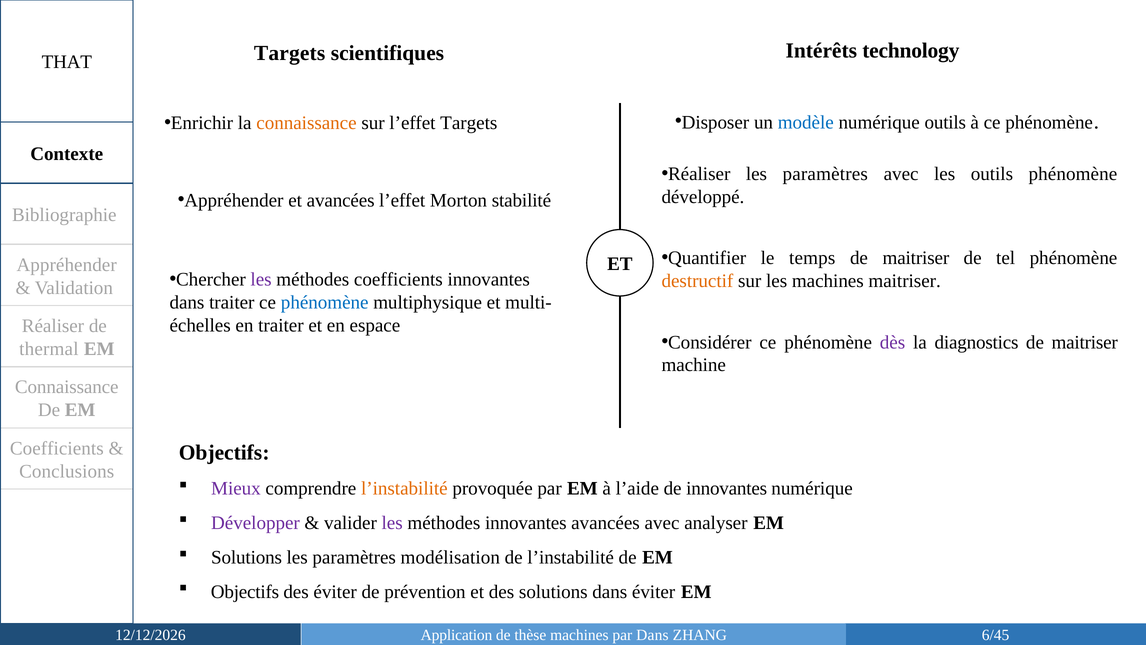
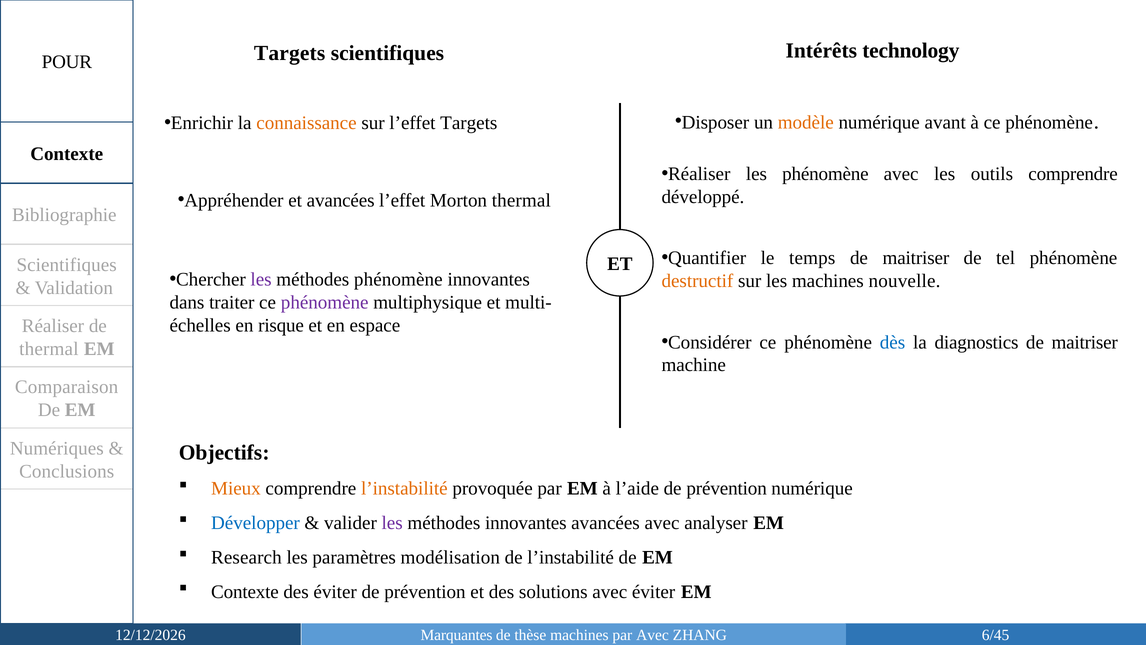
THAT: THAT -> POUR (67, 62)
modèle colour: blue -> orange (806, 123)
numérique outils: outils -> avant (945, 123)
Réaliser les paramètres: paramètres -> phénomène (825, 174)
outils phénomène: phénomène -> comprendre (1073, 174)
Morton stabilité: stabilité -> thermal (521, 200)
Appréhender: Appréhender -> Scientifiques (67, 265)
méthodes coefficients: coefficients -> phénomène (398, 279)
machines maitriser: maitriser -> nouvelle (905, 281)
phénomène colour: blue -> purple (325, 302)
en traiter: traiter -> risque (281, 325)
dès colour: purple -> blue (893, 342)
Connaissance: Connaissance -> Comparaison (67, 387)
Coefficients: Coefficients -> Numériques (57, 448)
Mieux colour: purple -> orange (236, 488)
l’aide de innovantes: innovantes -> prévention (727, 488)
Développer colour: purple -> blue (255, 523)
Solutions: Solutions -> Research (246, 557)
Objectifs: Objectifs -> Contexte (245, 591)
solutions dans: dans -> avec (610, 591)
Application: Application -> Marquantes (457, 635)
par Dans: Dans -> Avec (652, 635)
